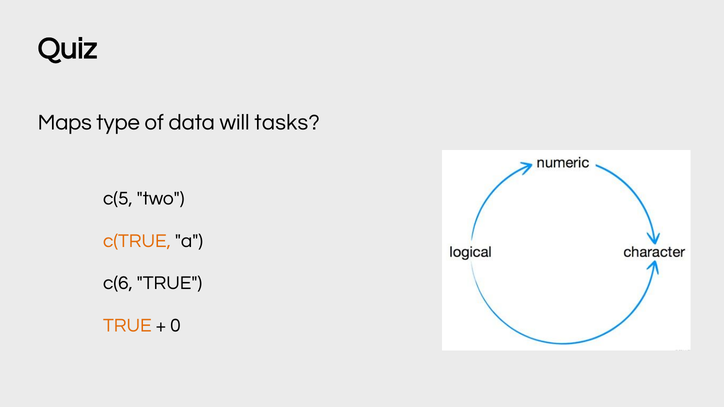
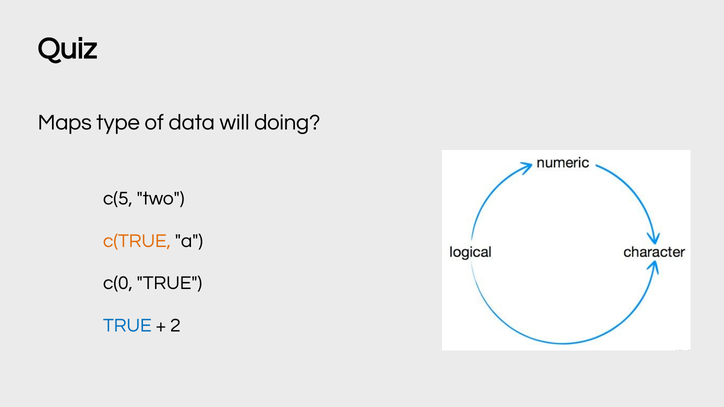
tasks: tasks -> doing (287, 122)
c(6: c(6 -> c(0 (118, 283)
TRUE colour: orange -> blue (127, 326)
0: 0 -> 2 (175, 326)
